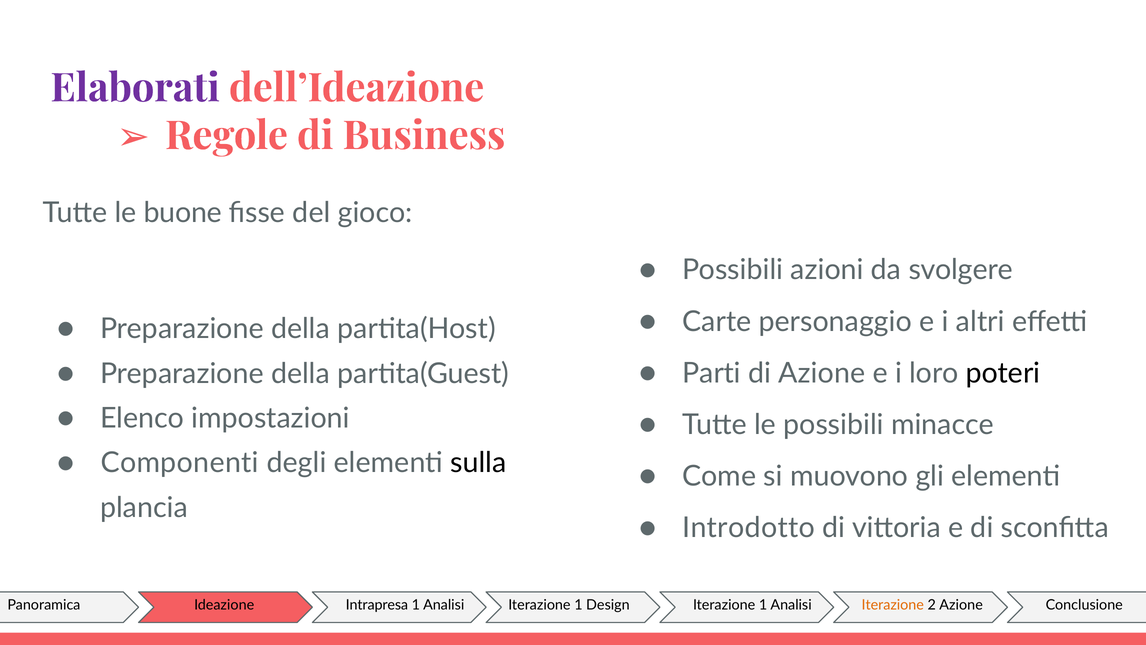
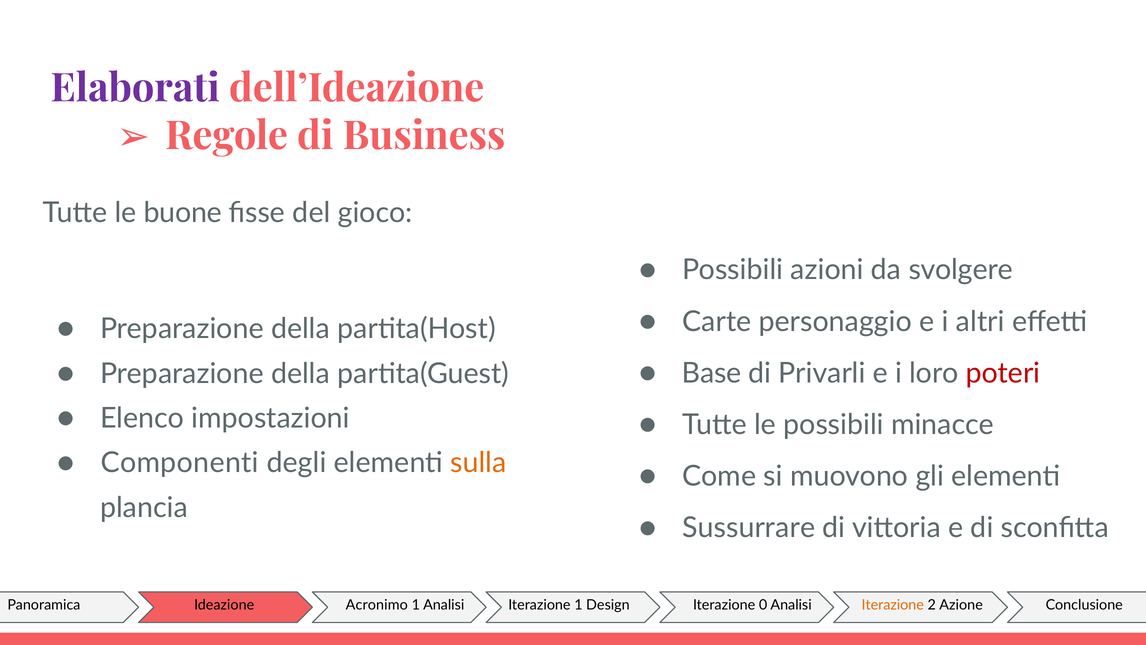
Parti: Parti -> Base (712, 373)
di Azione: Azione -> Privarli (822, 373)
poteri colour: black -> red (1003, 373)
sulla colour: black -> orange (478, 463)
Introdotto: Introdotto -> Sussurrare (749, 528)
Intrapresa: Intrapresa -> Acronimo (377, 605)
Design Iterazione 1: 1 -> 0 (763, 605)
